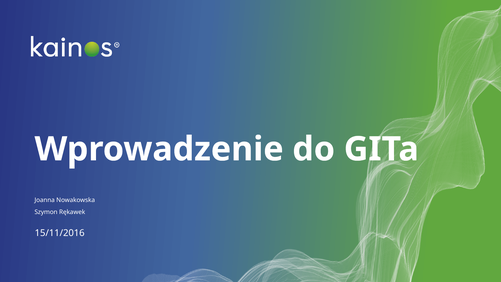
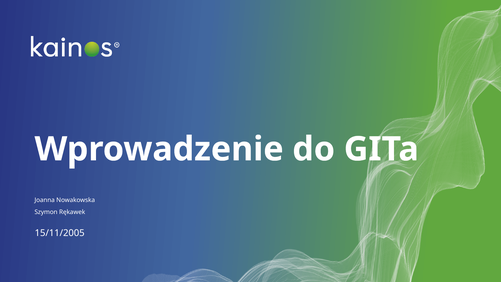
15/11/2016: 15/11/2016 -> 15/11/2005 (60, 233)
